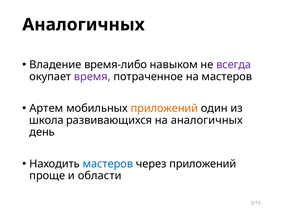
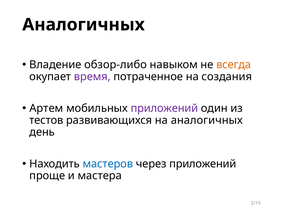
время-либо: время-либо -> обзор-либо (116, 64)
всегда colour: purple -> orange (234, 64)
на мастеров: мастеров -> создания (227, 76)
приложений colour: orange -> purple (164, 108)
школа: школа -> тестов (46, 120)
области: области -> мастера (100, 175)
